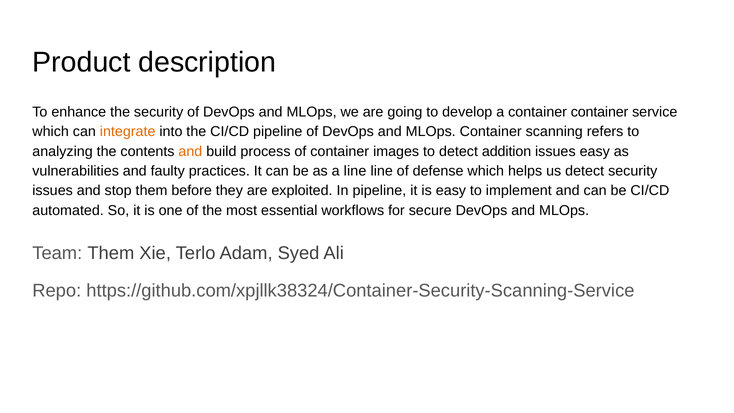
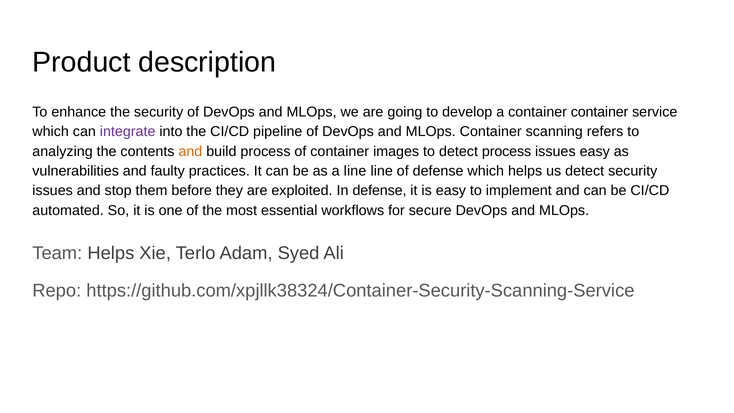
integrate colour: orange -> purple (128, 132)
detect addition: addition -> process (507, 151)
In pipeline: pipeline -> defense (380, 191)
Team Them: Them -> Helps (111, 253)
